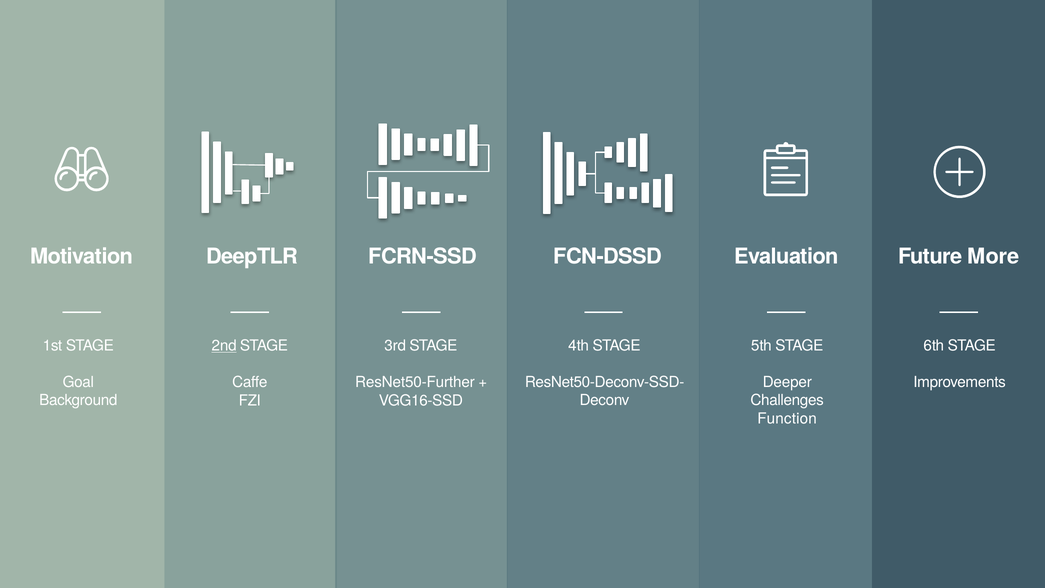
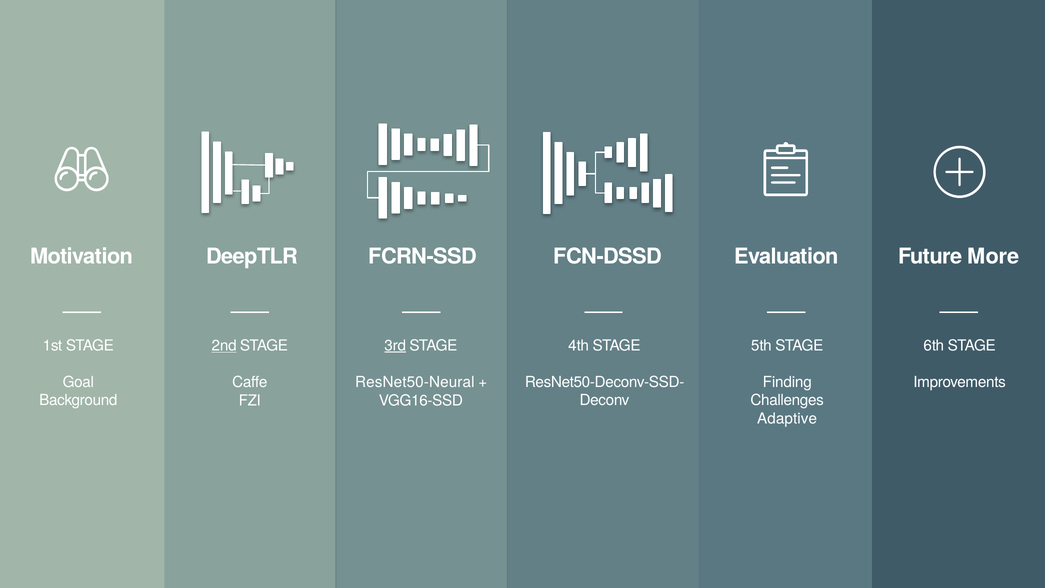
3rd underline: none -> present (395, 345)
ResNet50-Further: ResNet50-Further -> ResNet50-Neural (415, 382)
Deeper: Deeper -> Finding (787, 382)
Function: Function -> Adaptive (787, 419)
